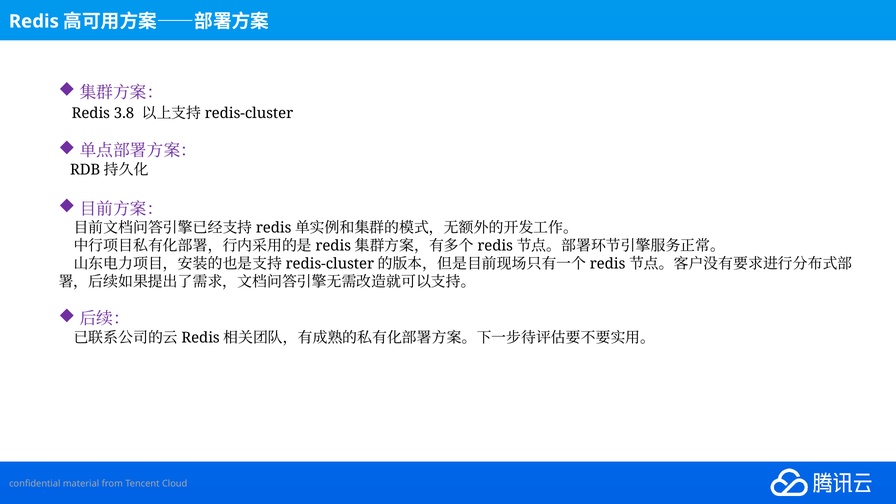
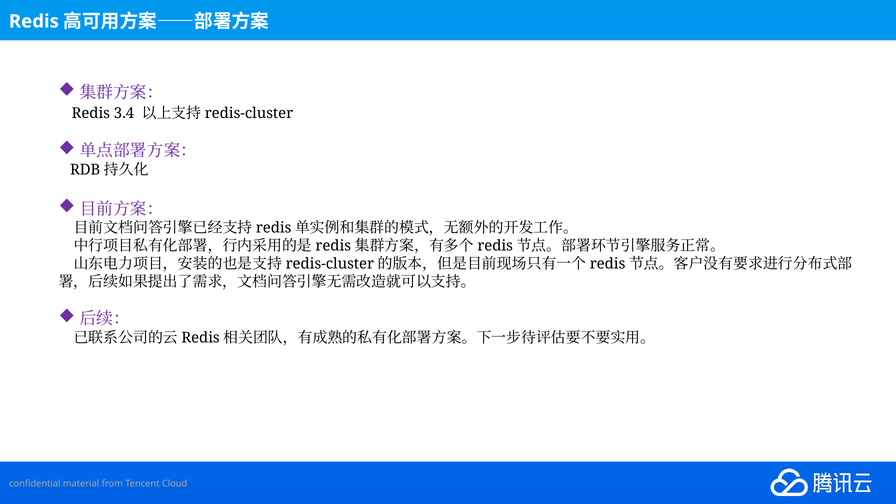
3.8: 3.8 -> 3.4 (124, 113)
